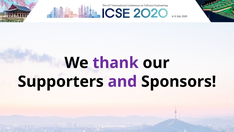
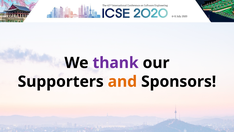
and colour: purple -> orange (122, 81)
